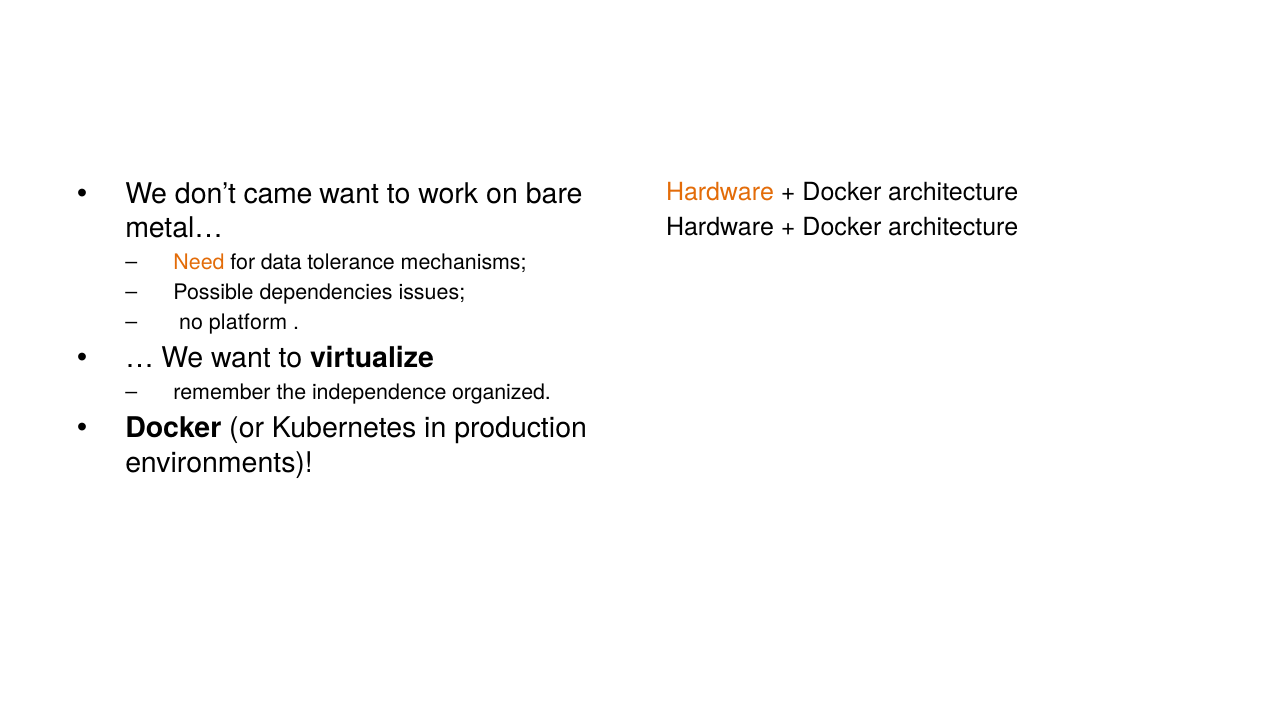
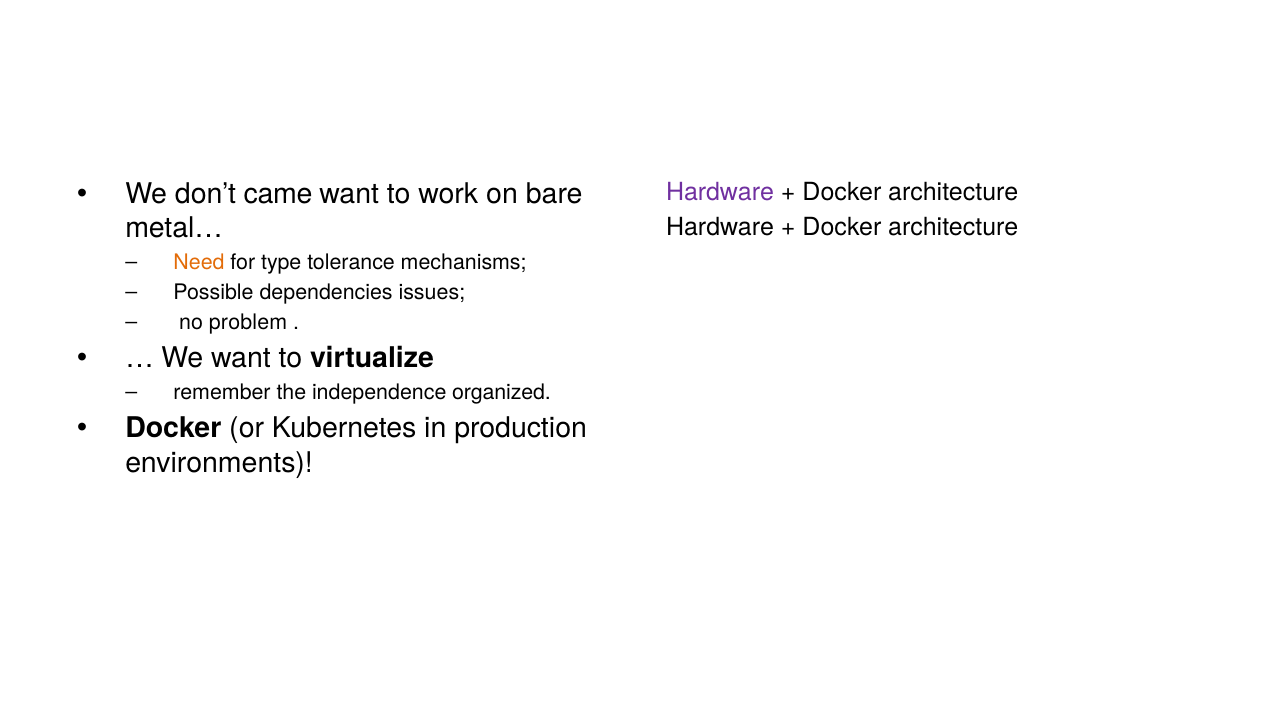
Hardware colour: orange -> purple (720, 192)
data: data -> type (281, 262)
platform: platform -> problem (248, 322)
